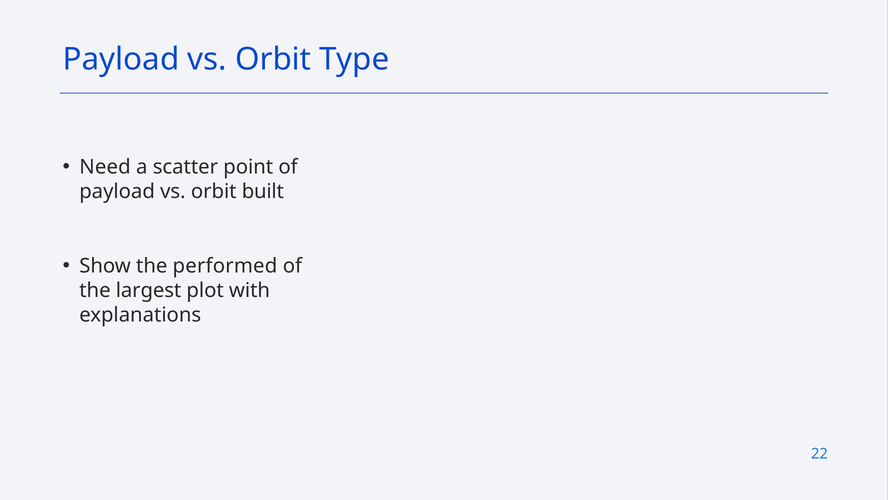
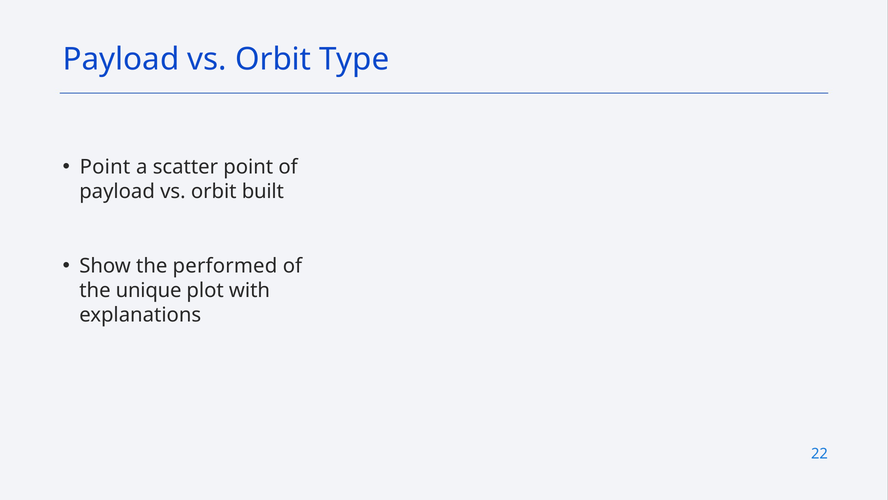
Need: Need -> Point (105, 167)
largest: largest -> unique (149, 290)
